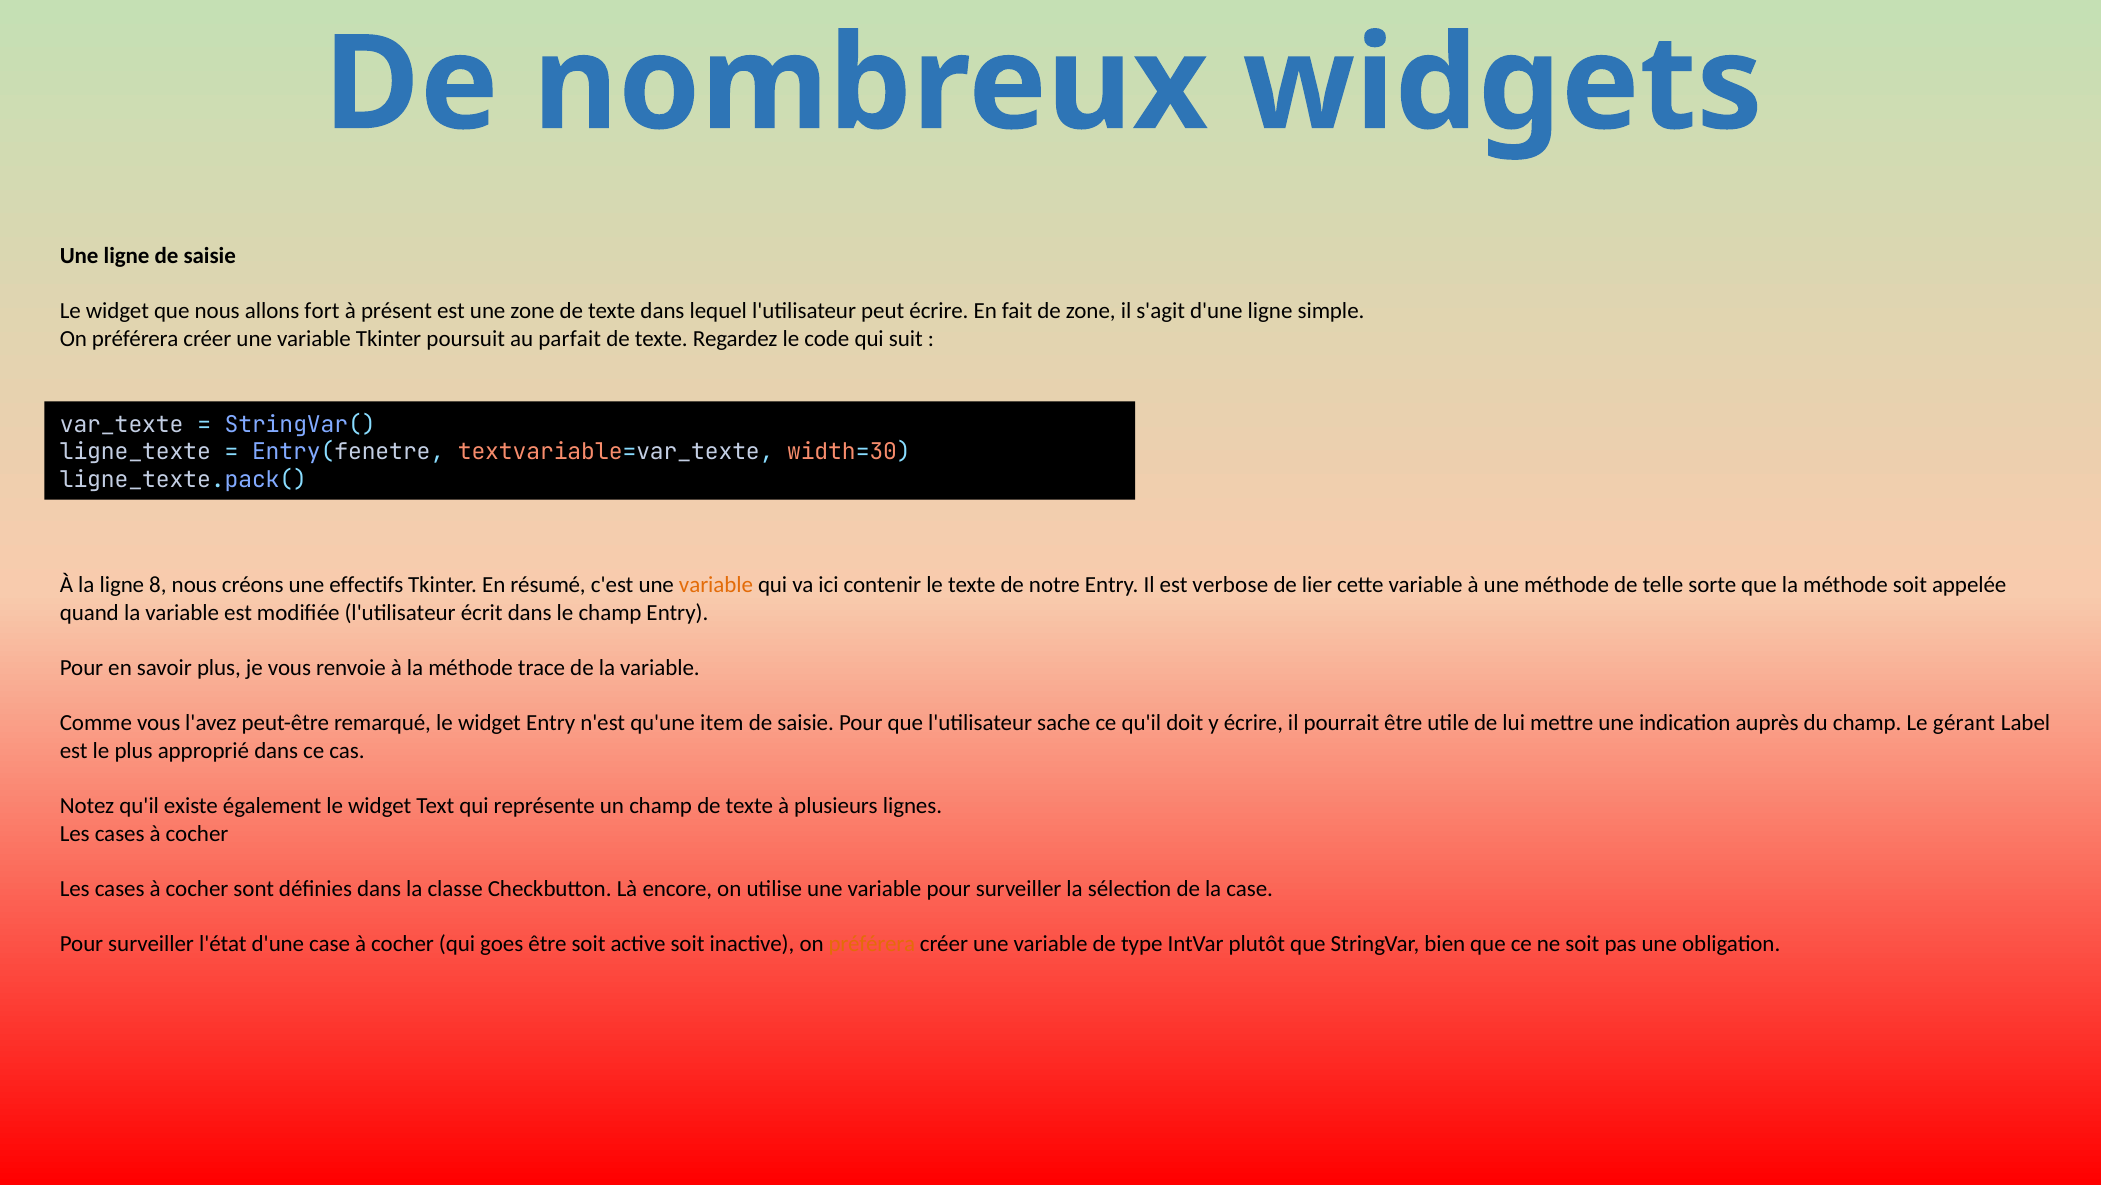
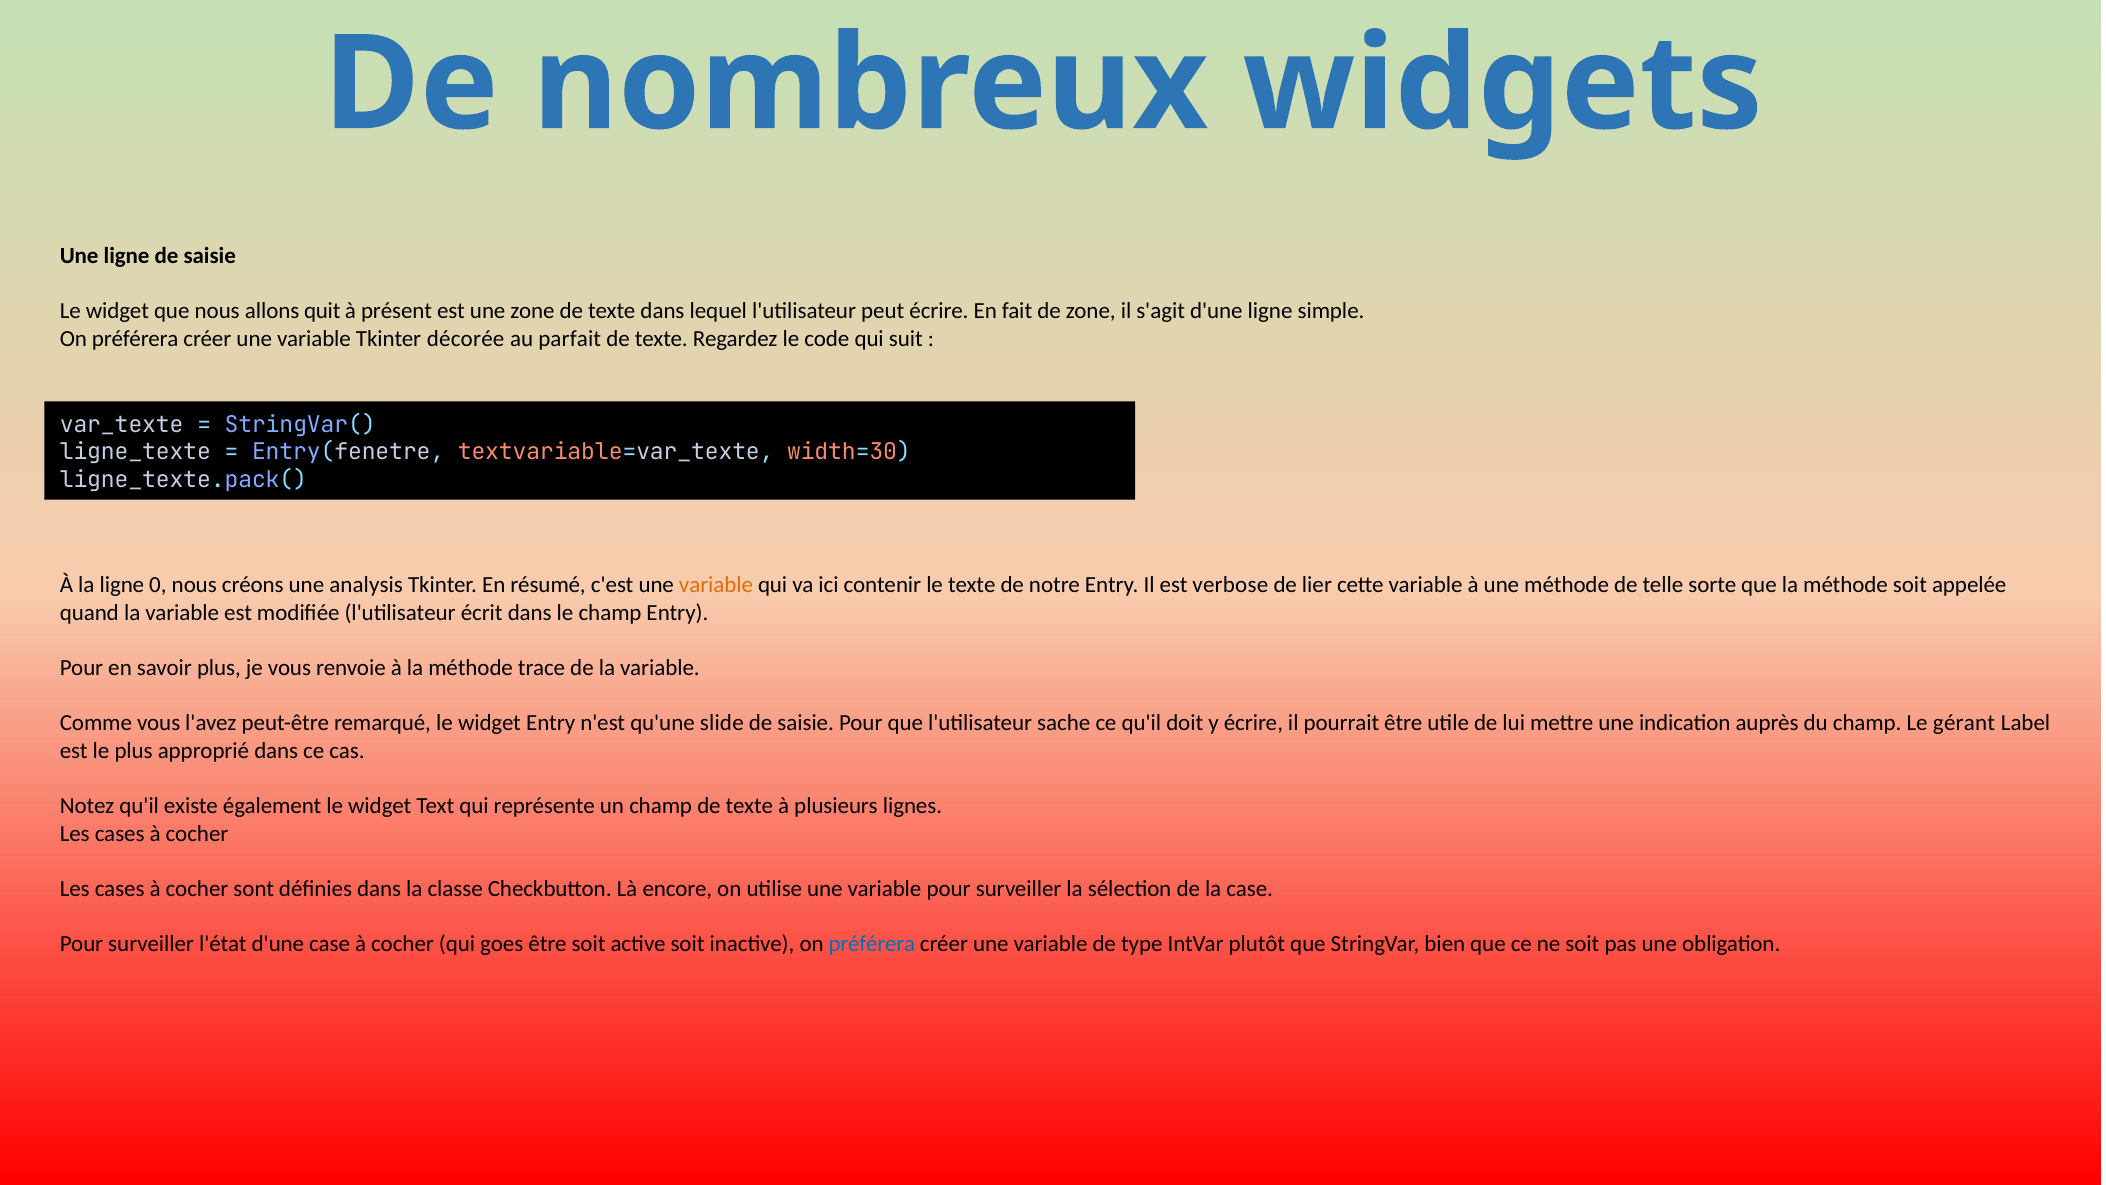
fort: fort -> quit (322, 311)
poursuit: poursuit -> décorée (466, 338)
8: 8 -> 0 (158, 585)
effectifs: effectifs -> analysis (366, 585)
item: item -> slide (722, 723)
préférera colour: orange -> blue (872, 944)
